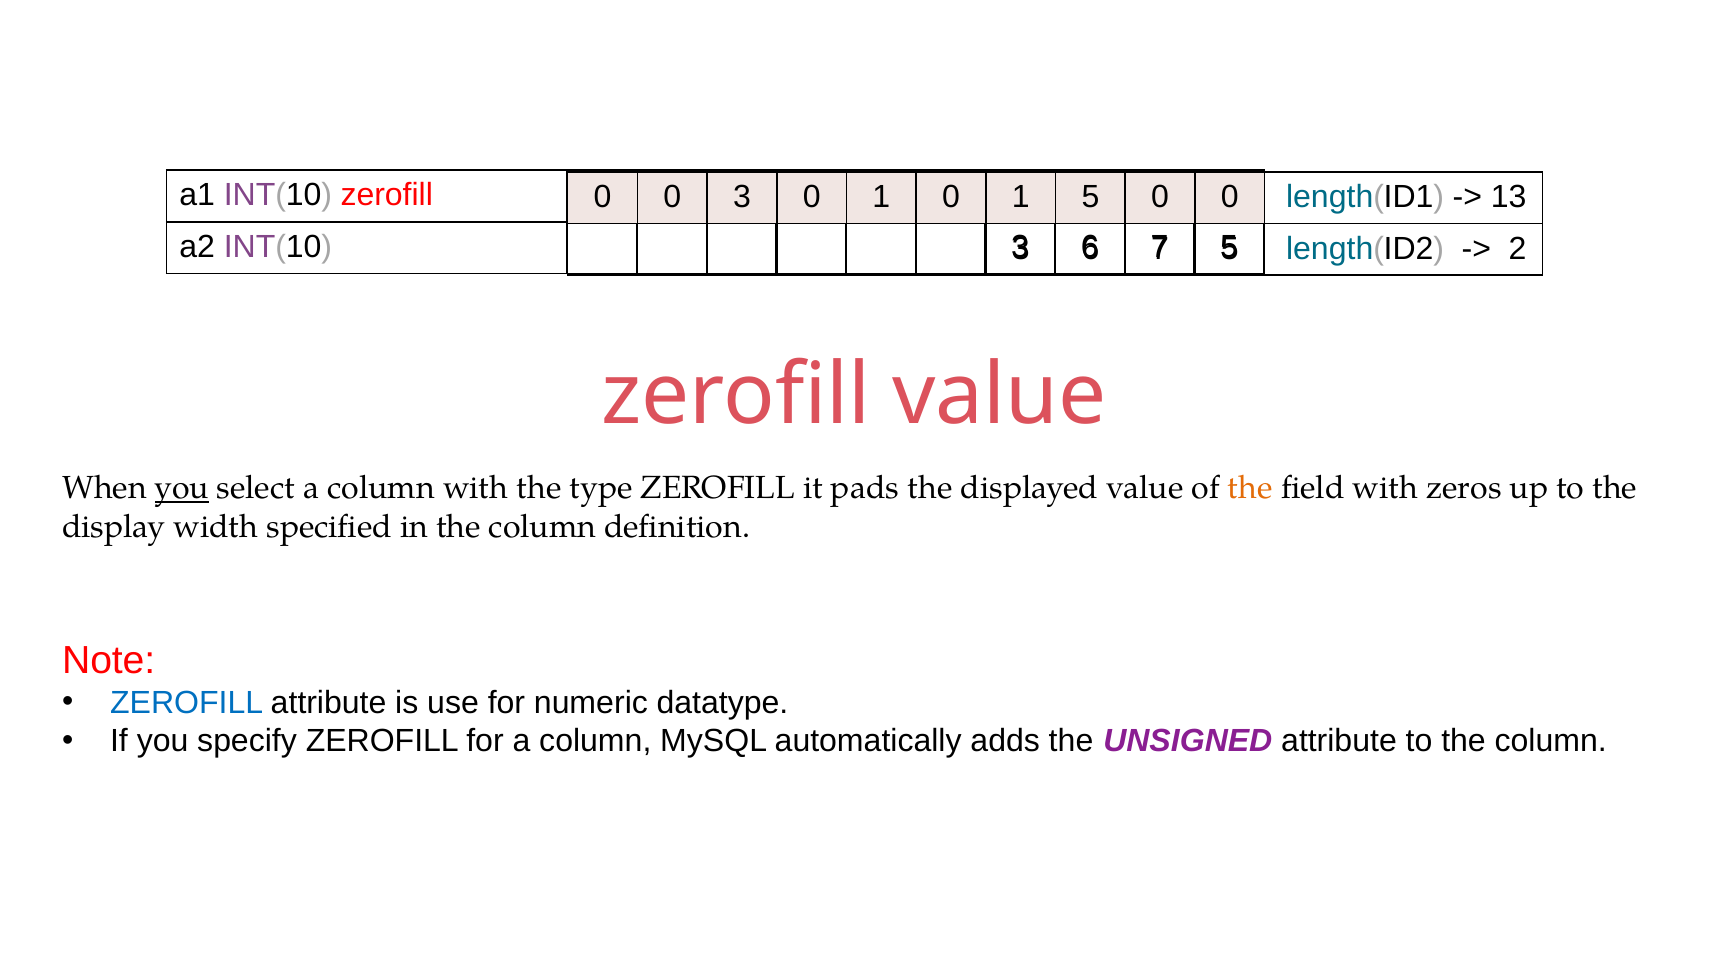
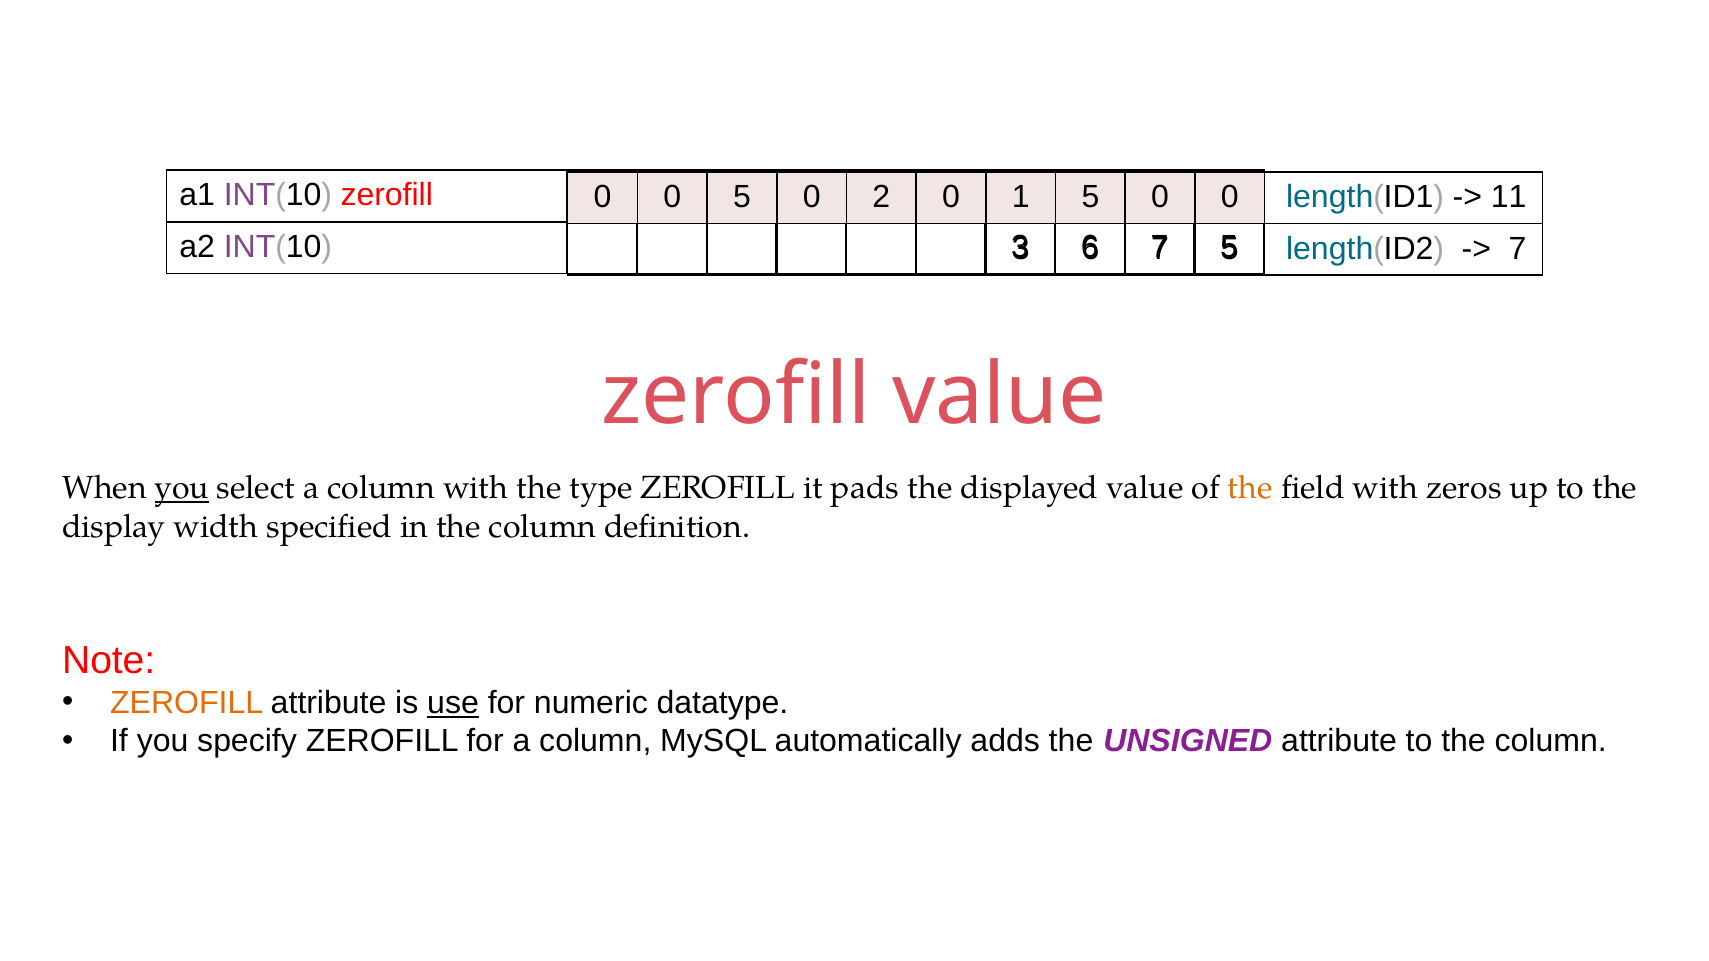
0 3: 3 -> 5 (742, 197)
1: 1 -> 2 (881, 197)
13: 13 -> 11 (1509, 197)
2: 2 -> 7 (1518, 249)
ZEROFILL colour: blue -> orange (187, 703)
use underline: none -> present (453, 703)
